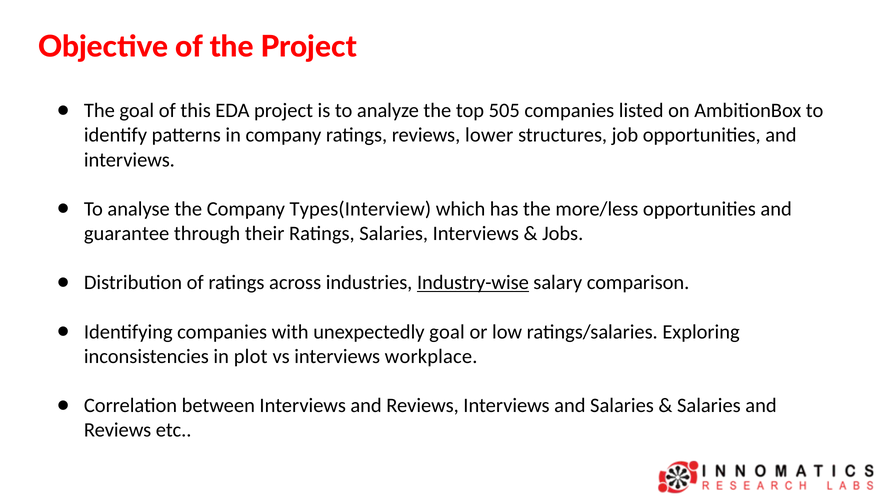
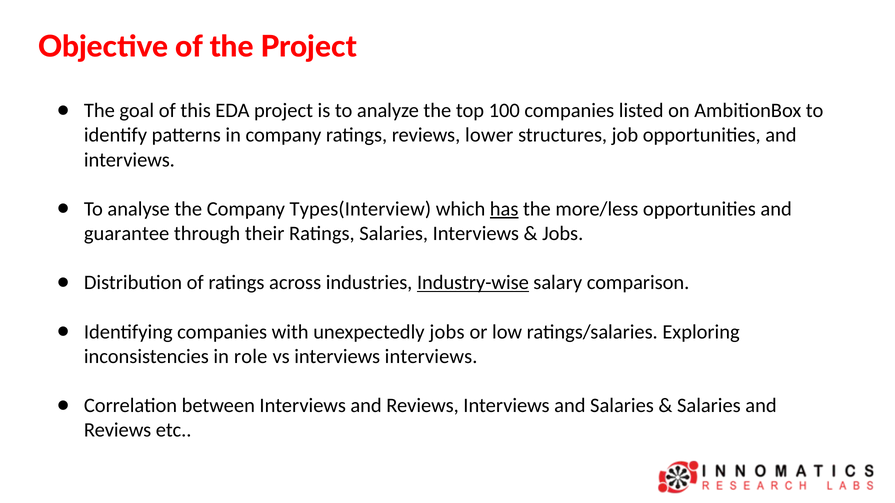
505: 505 -> 100 (504, 111)
has underline: none -> present (504, 209)
unexpectedly goal: goal -> jobs (447, 332)
plot: plot -> role (251, 357)
interviews workplace: workplace -> interviews (431, 357)
